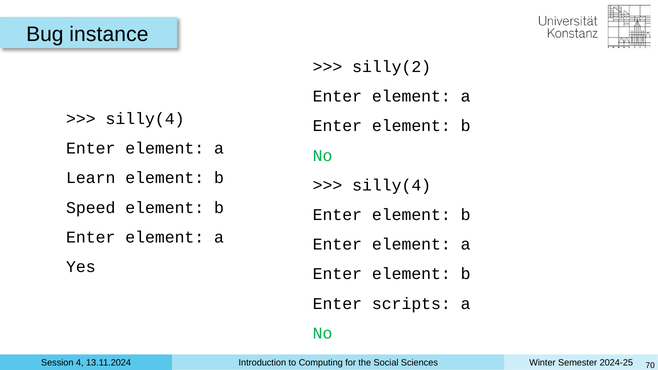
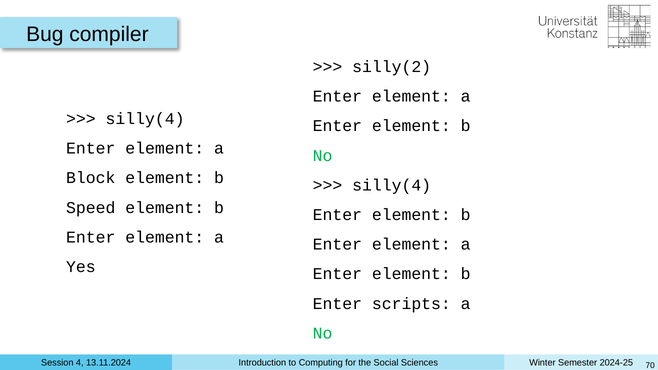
instance: instance -> compiler (109, 34)
Learn: Learn -> Block (91, 178)
